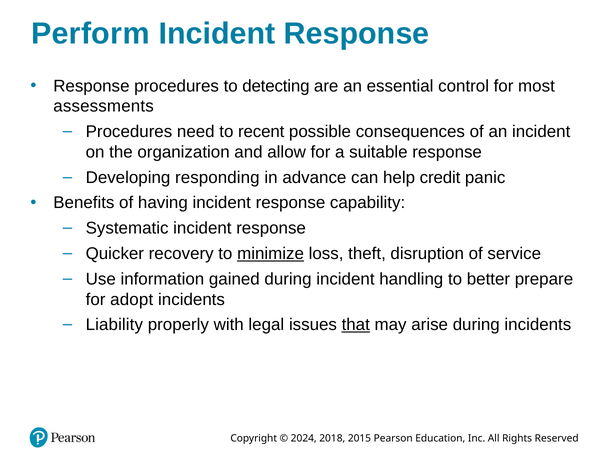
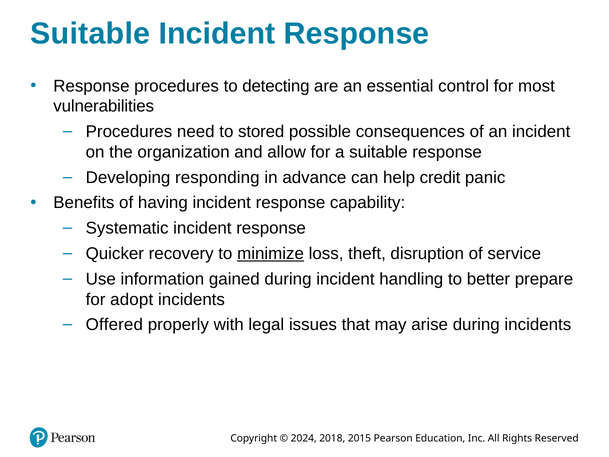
Perform: Perform -> Suitable (90, 34)
assessments: assessments -> vulnerabilities (104, 106)
recent: recent -> stored (261, 132)
Liability: Liability -> Offered (114, 325)
that underline: present -> none (356, 325)
